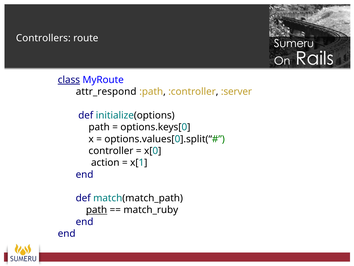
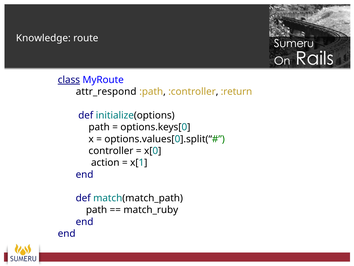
Controllers: Controllers -> Knowledge (43, 38)
:server: :server -> :return (236, 92)
path underline: present -> none (97, 210)
